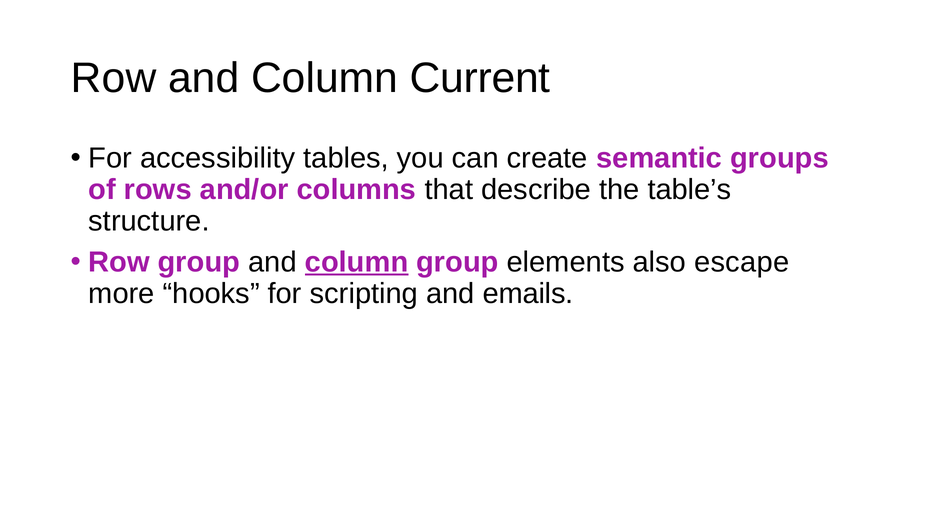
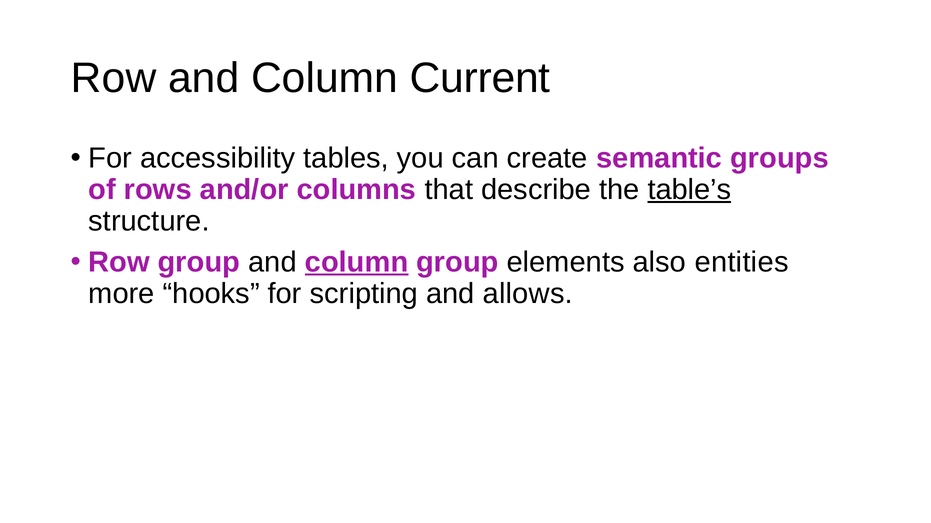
table’s underline: none -> present (689, 190)
escape: escape -> entities (742, 262)
emails: emails -> allows (528, 294)
